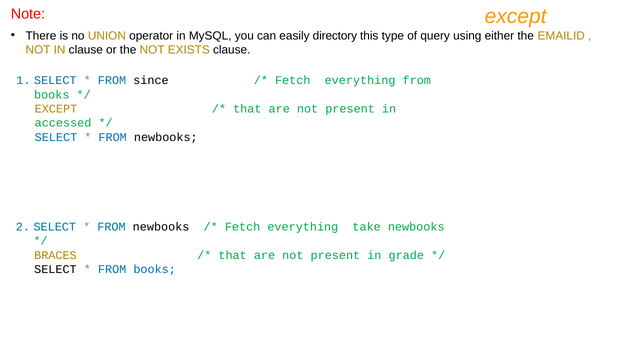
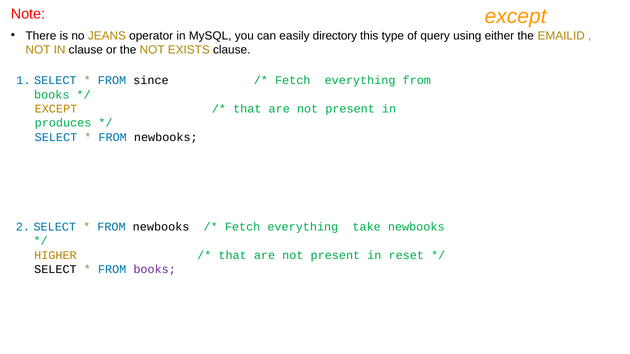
UNION: UNION -> JEANS (107, 36)
accessed: accessed -> produces (63, 123)
BRACES: BRACES -> HIGHER (55, 255)
grade: grade -> reset (406, 255)
books colour: blue -> purple (155, 270)
